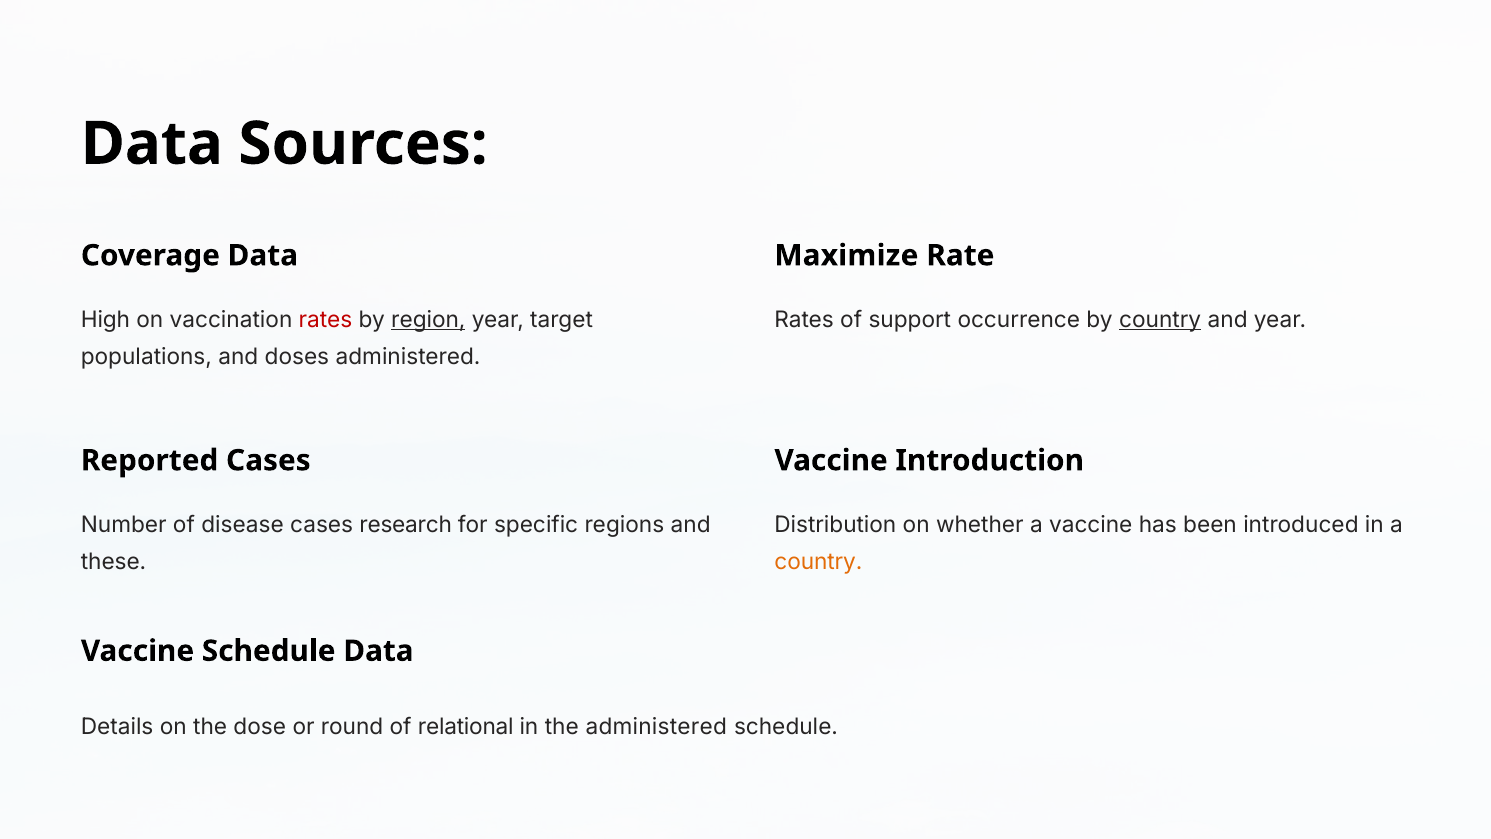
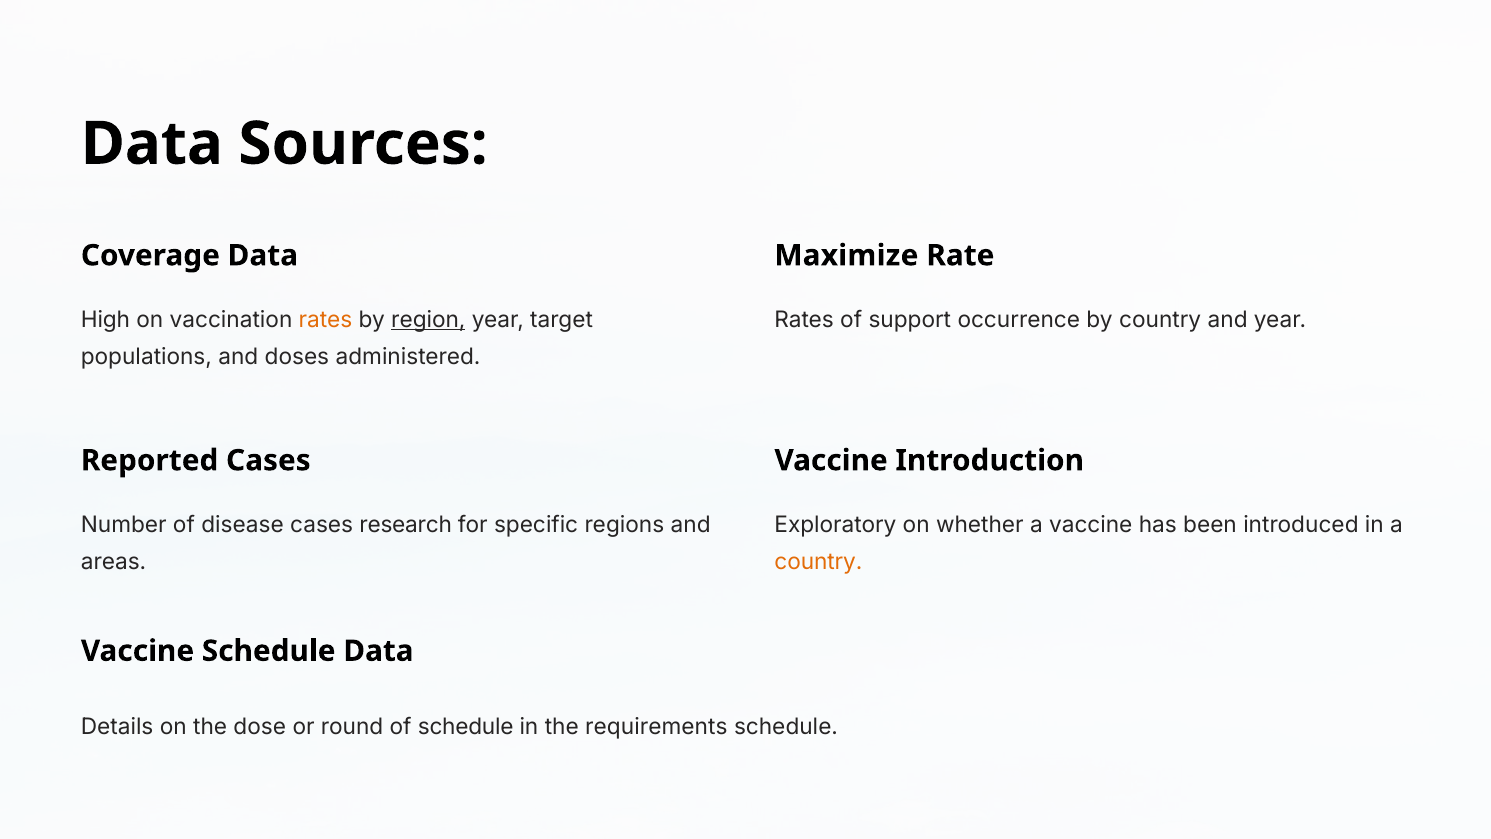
rates colour: red -> orange (326, 320)
country underline: present -> none (1160, 320)
Distribution: Distribution -> Exploratory (835, 524)
these: these -> areas (114, 561)
of relational: relational -> schedule (466, 727)
the administered: administered -> requirements (656, 727)
